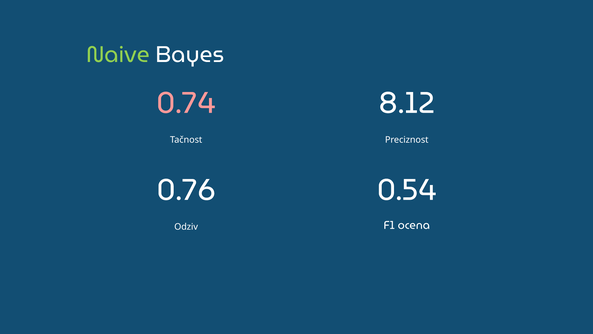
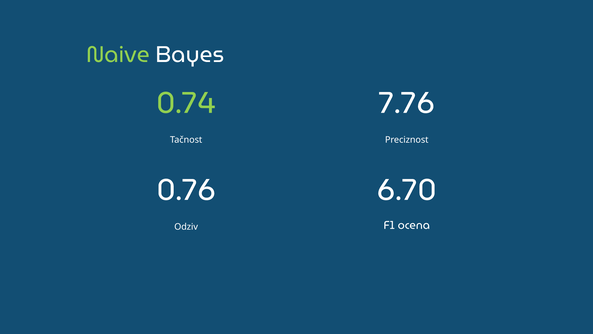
0.74 colour: pink -> light green (186, 103)
8.12: 8.12 -> 7.76 (407, 103)
0.54: 0.54 -> 6.70 (407, 190)
